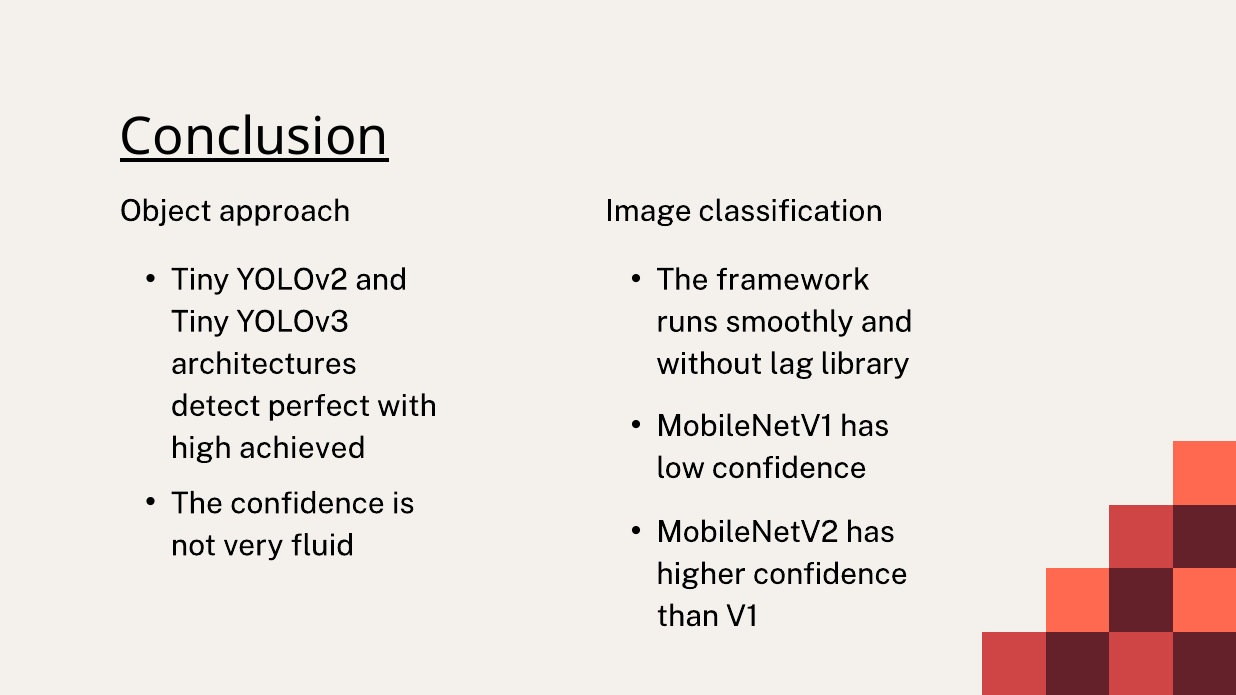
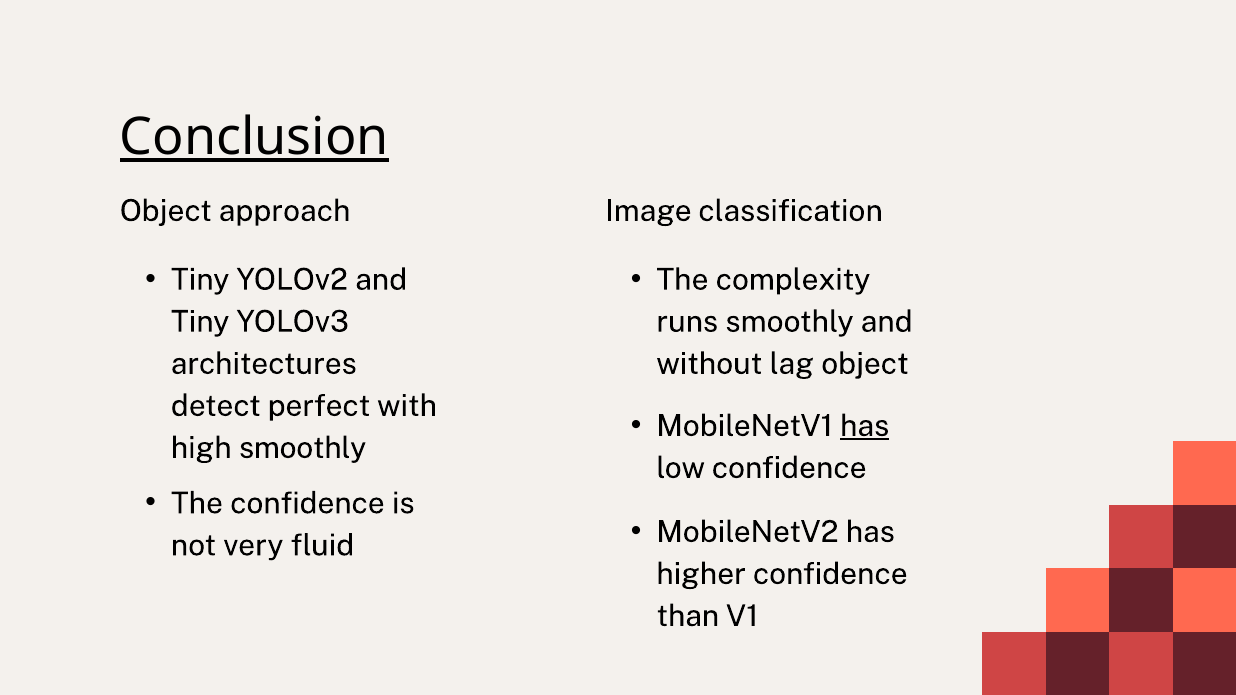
framework: framework -> complexity (793, 280)
lag library: library -> object (865, 364)
has underline: none -> present (865, 426)
high achieved: achieved -> smoothly (303, 448)
